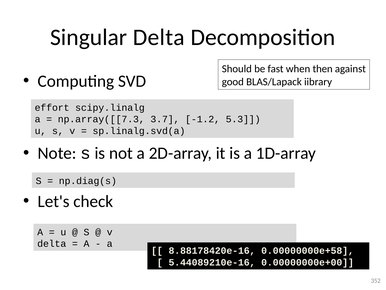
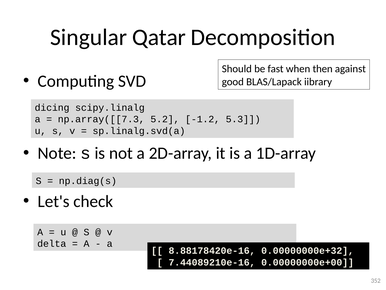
Singular Delta: Delta -> Qatar (159, 37)
effort: effort -> dicing (52, 108)
3.7: 3.7 -> 5.2 (165, 119)
0.00000000e+58: 0.00000000e+58 -> 0.00000000e+32 (308, 250)
5.44089210e-16: 5.44089210e-16 -> 7.44089210e-16 (212, 262)
